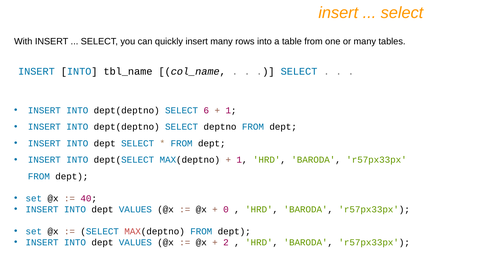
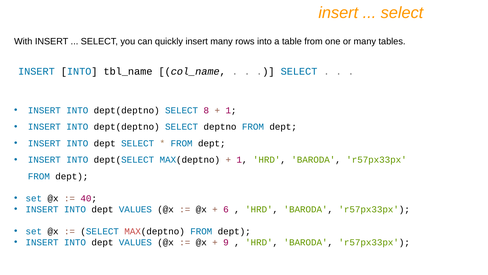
6: 6 -> 8 (206, 110)
0: 0 -> 6 (226, 209)
2: 2 -> 9 (226, 242)
